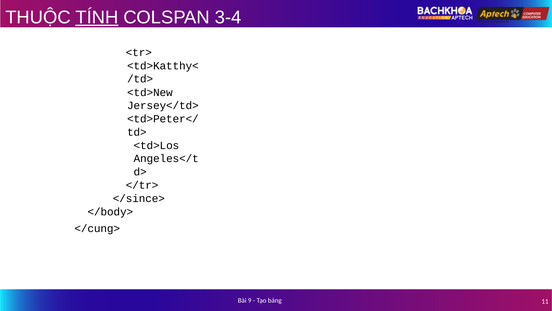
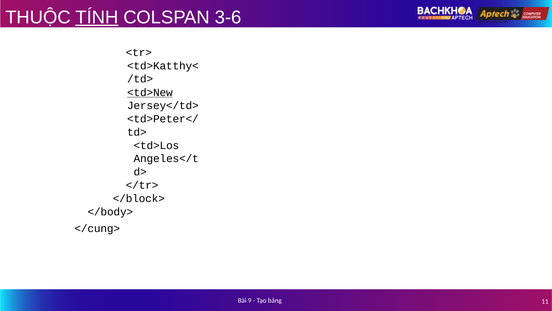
3-4: 3-4 -> 3-6 (228, 17)
<td>New underline: none -> present (150, 92)
</since>: </since> -> </block> (139, 198)
